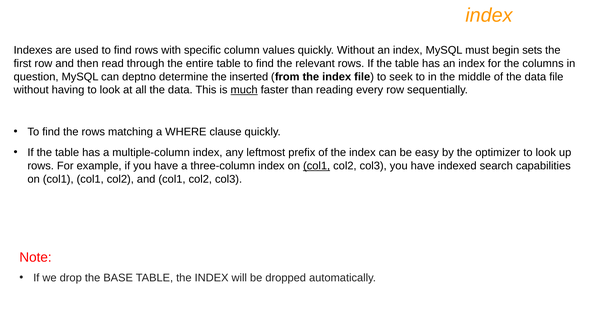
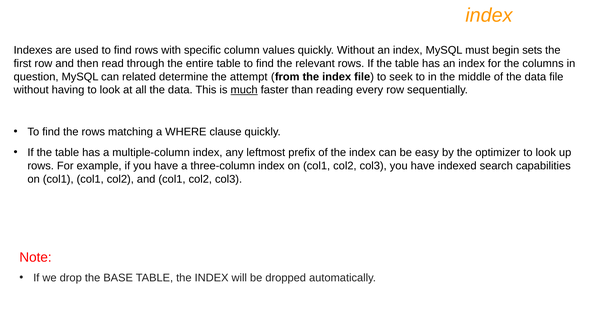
deptno: deptno -> related (139, 77)
inserted: inserted -> attempt (249, 77)
col1 underline: present -> none (317, 166)
